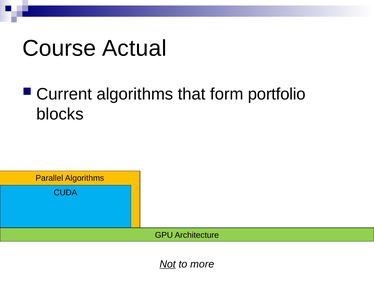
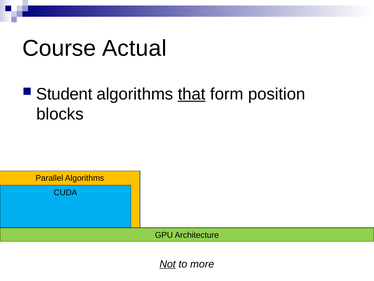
Current: Current -> Student (64, 94)
that underline: none -> present (192, 94)
portfolio: portfolio -> position (277, 94)
